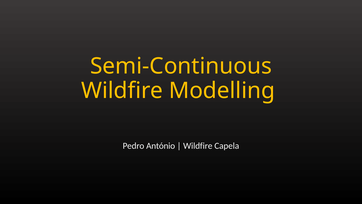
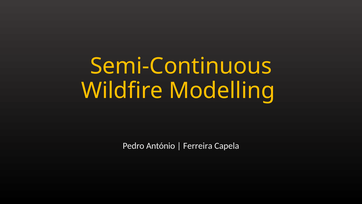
Wildfire: Wildfire -> Ferreira (198, 146)
